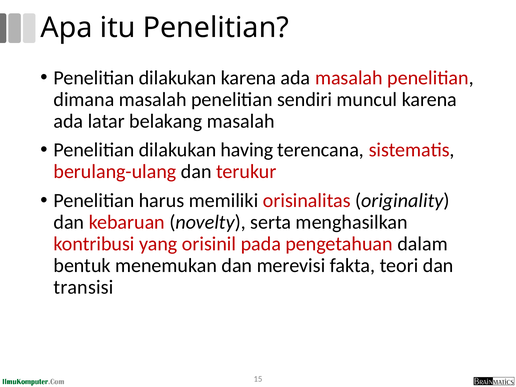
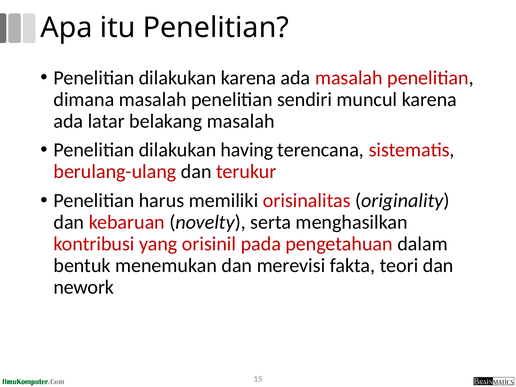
transisi: transisi -> nework (84, 287)
